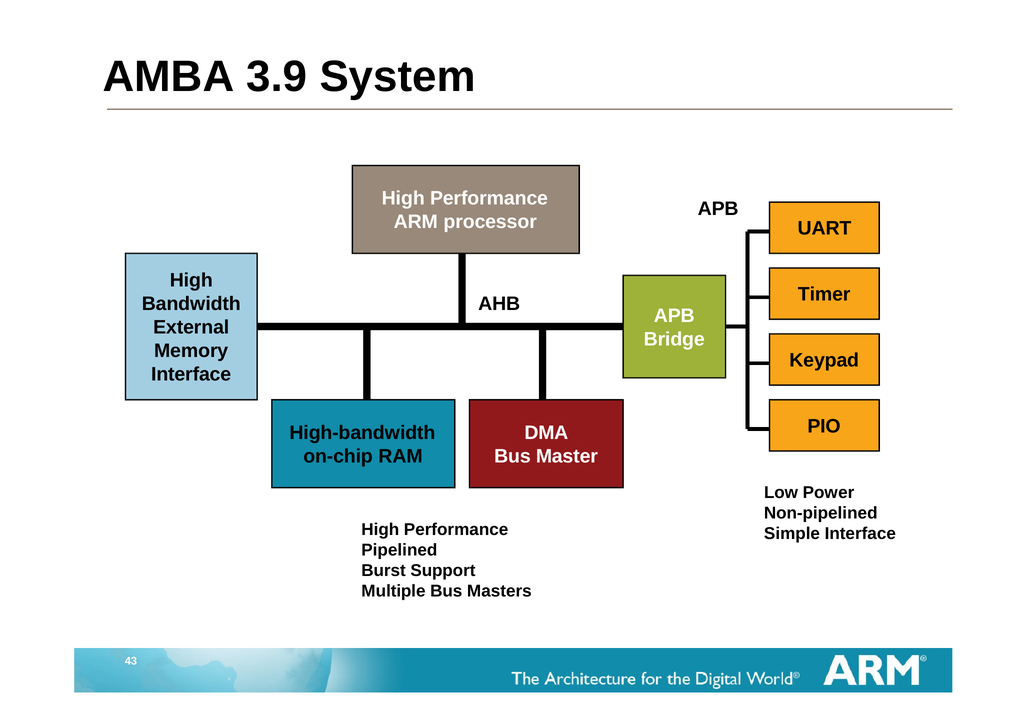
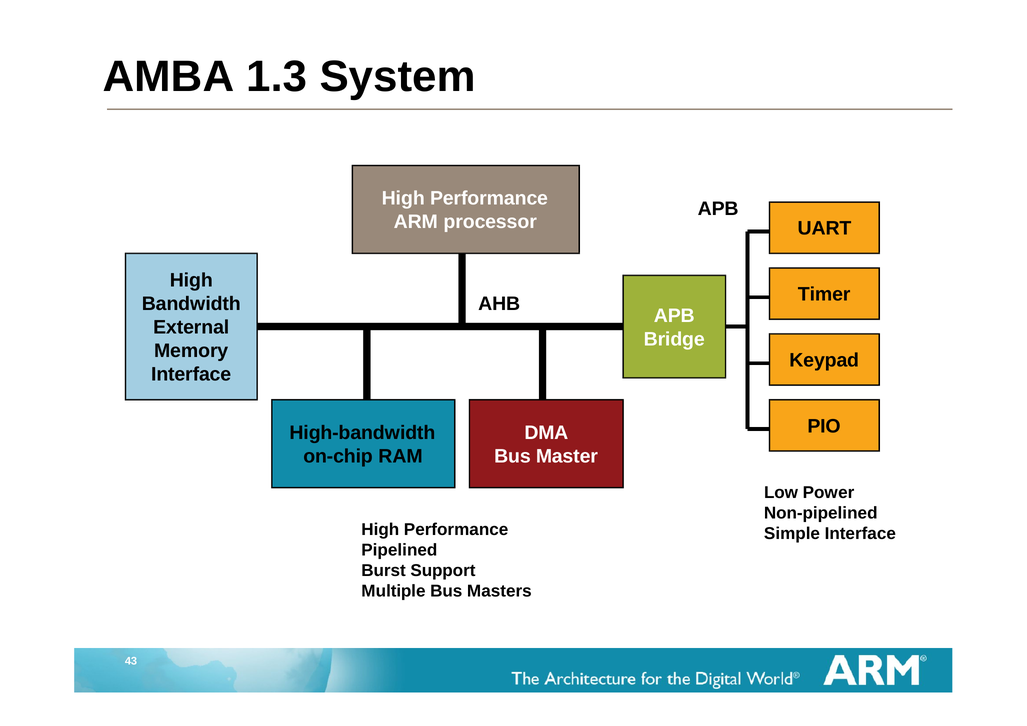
3.9: 3.9 -> 1.3 (277, 77)
